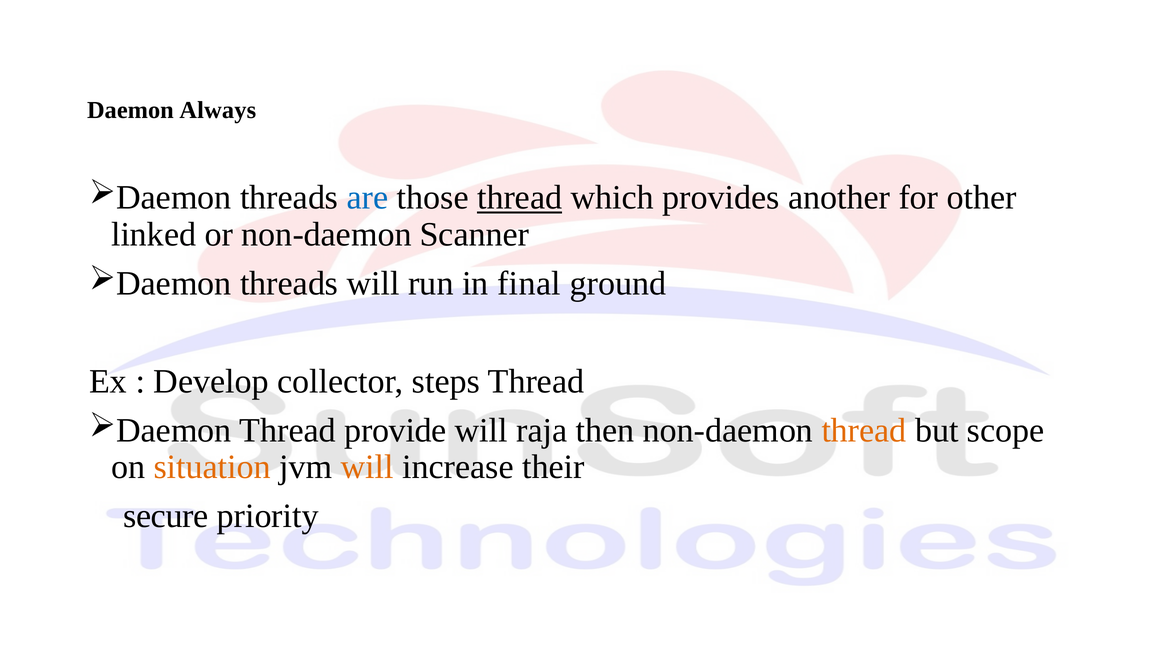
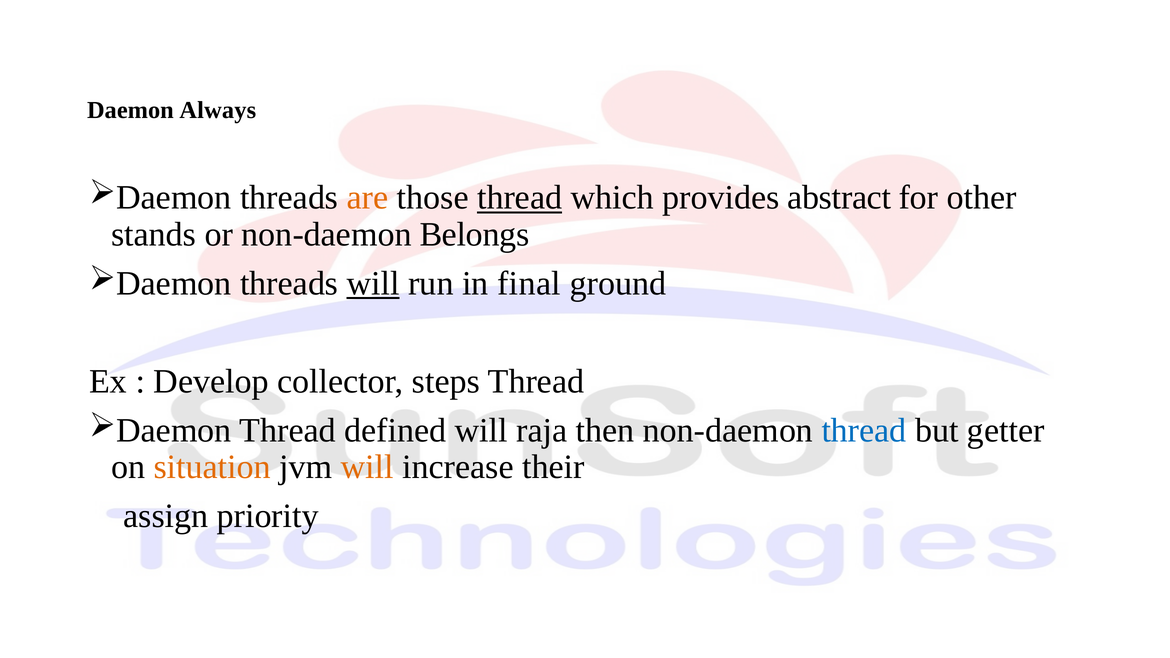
are colour: blue -> orange (368, 198)
another: another -> abstract (839, 198)
linked: linked -> stands (154, 235)
Scanner: Scanner -> Belongs (475, 235)
will underline: none -> present (373, 284)
provide: provide -> defined (395, 430)
thread colour: orange -> blue (864, 430)
scope: scope -> getter (1006, 430)
secure: secure -> assign (166, 516)
